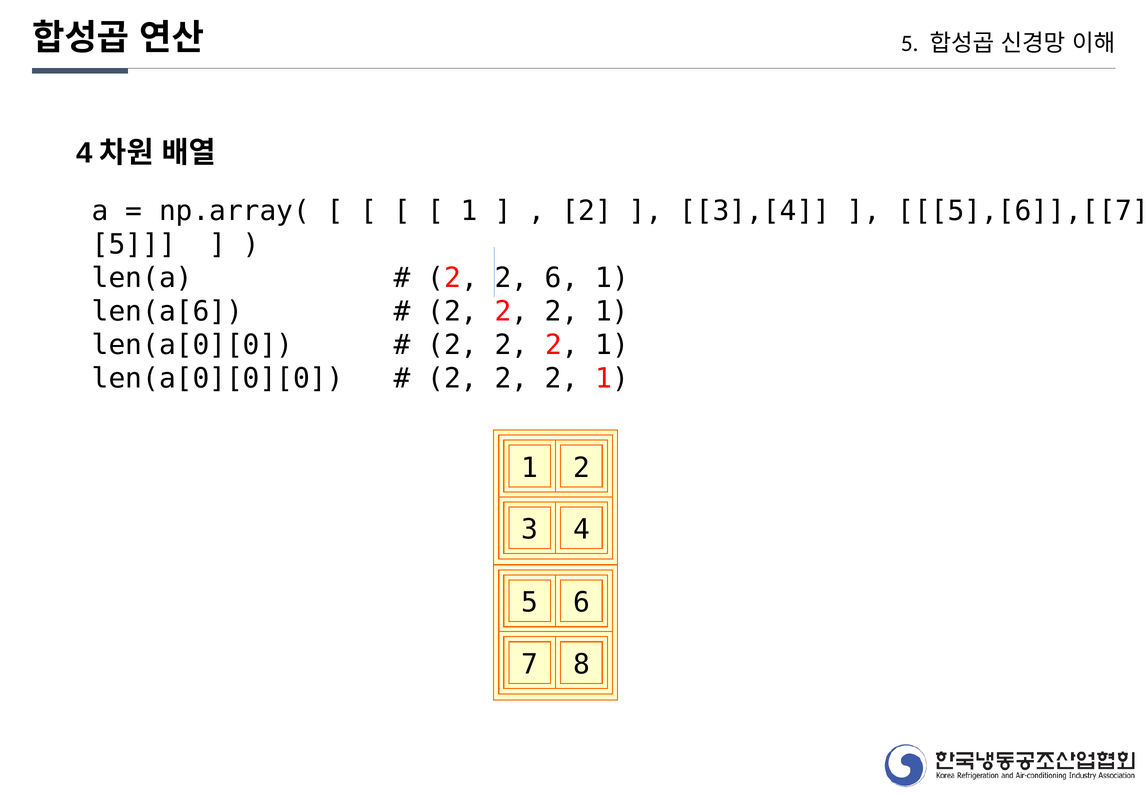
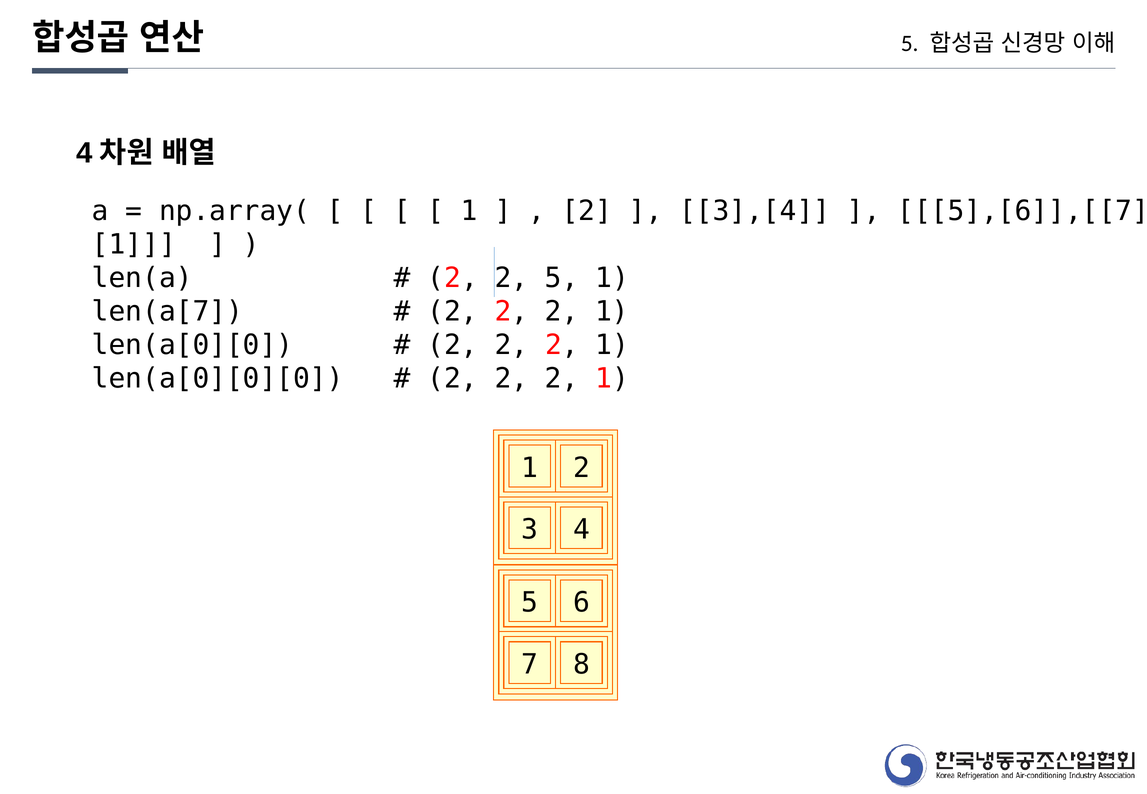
5: 5 -> 1 (134, 245)
2 6: 6 -> 5 (562, 278)
len(a[6: len(a[6 -> len(a[7 (167, 312)
